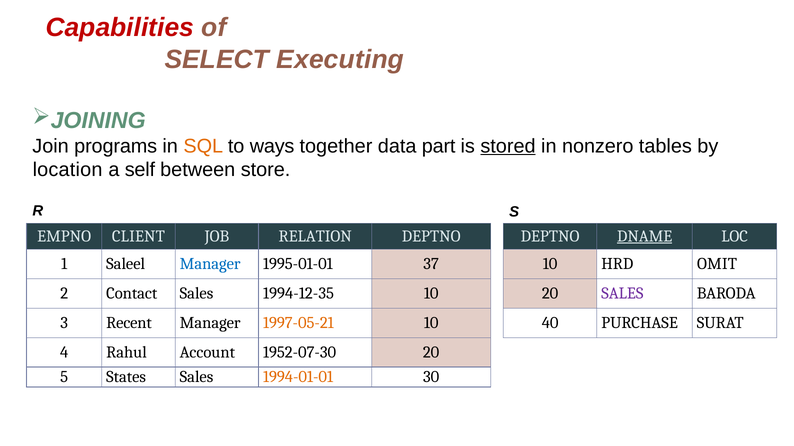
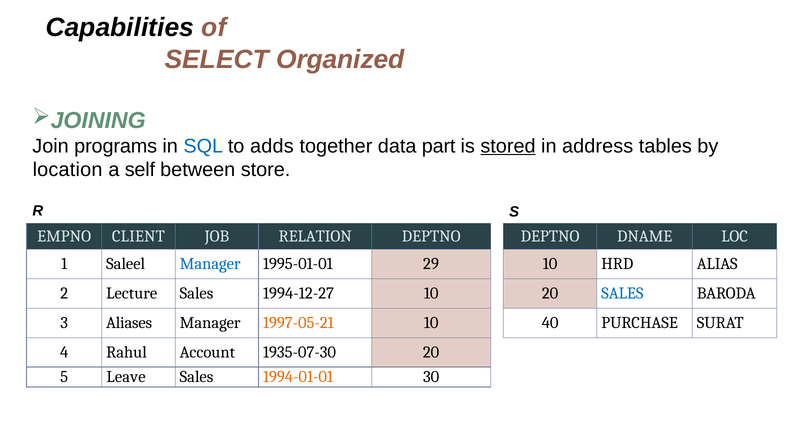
Capabilities colour: red -> black (120, 28)
Executing: Executing -> Organized (340, 60)
SQL colour: orange -> blue (203, 146)
ways: ways -> adds (272, 146)
nonzero: nonzero -> address (598, 146)
DNAME underline: present -> none (645, 236)
37: 37 -> 29 (431, 264)
OMIT: OMIT -> ALIAS (717, 264)
Contact: Contact -> Lecture (132, 294)
1994-12-35: 1994-12-35 -> 1994-12-27 (299, 294)
SALES colour: purple -> blue (622, 294)
Recent: Recent -> Aliases (129, 323)
1952-07-30: 1952-07-30 -> 1935-07-30 (300, 353)
States: States -> Leave (126, 377)
